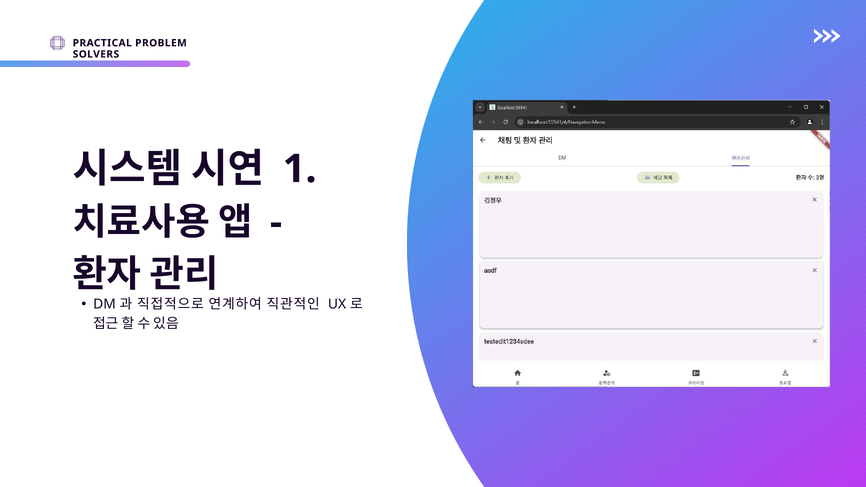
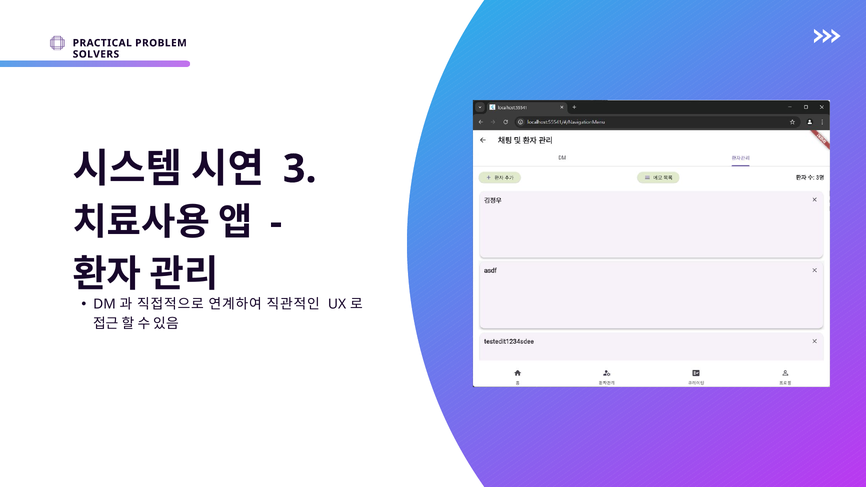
1: 1 -> 3 (300, 169)
